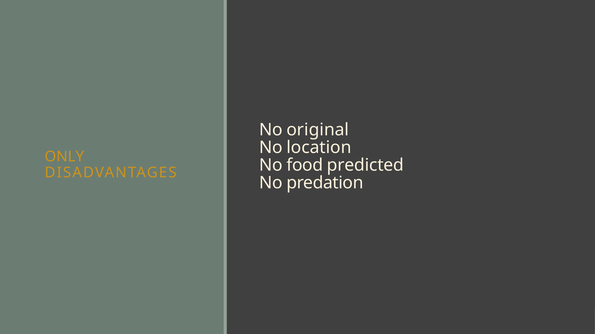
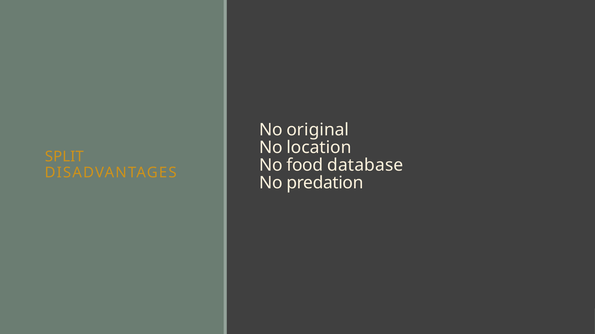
ONLY: ONLY -> SPLIT (64, 157)
predicted: predicted -> database (365, 165)
